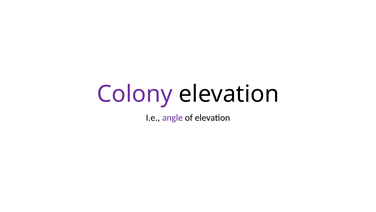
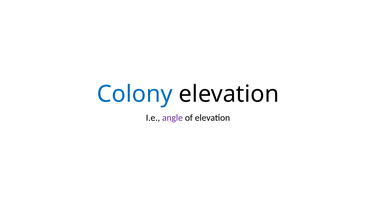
Colony colour: purple -> blue (135, 94)
